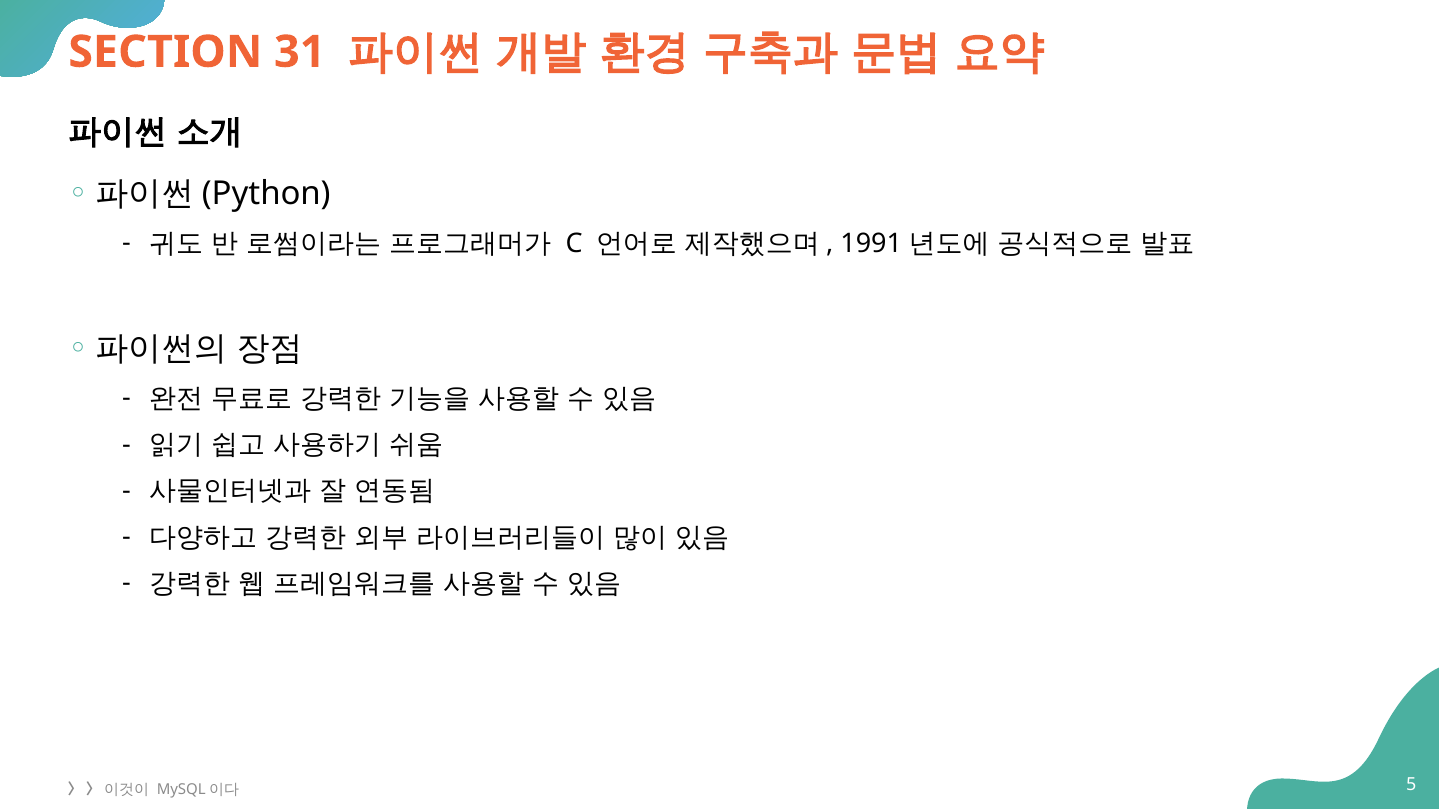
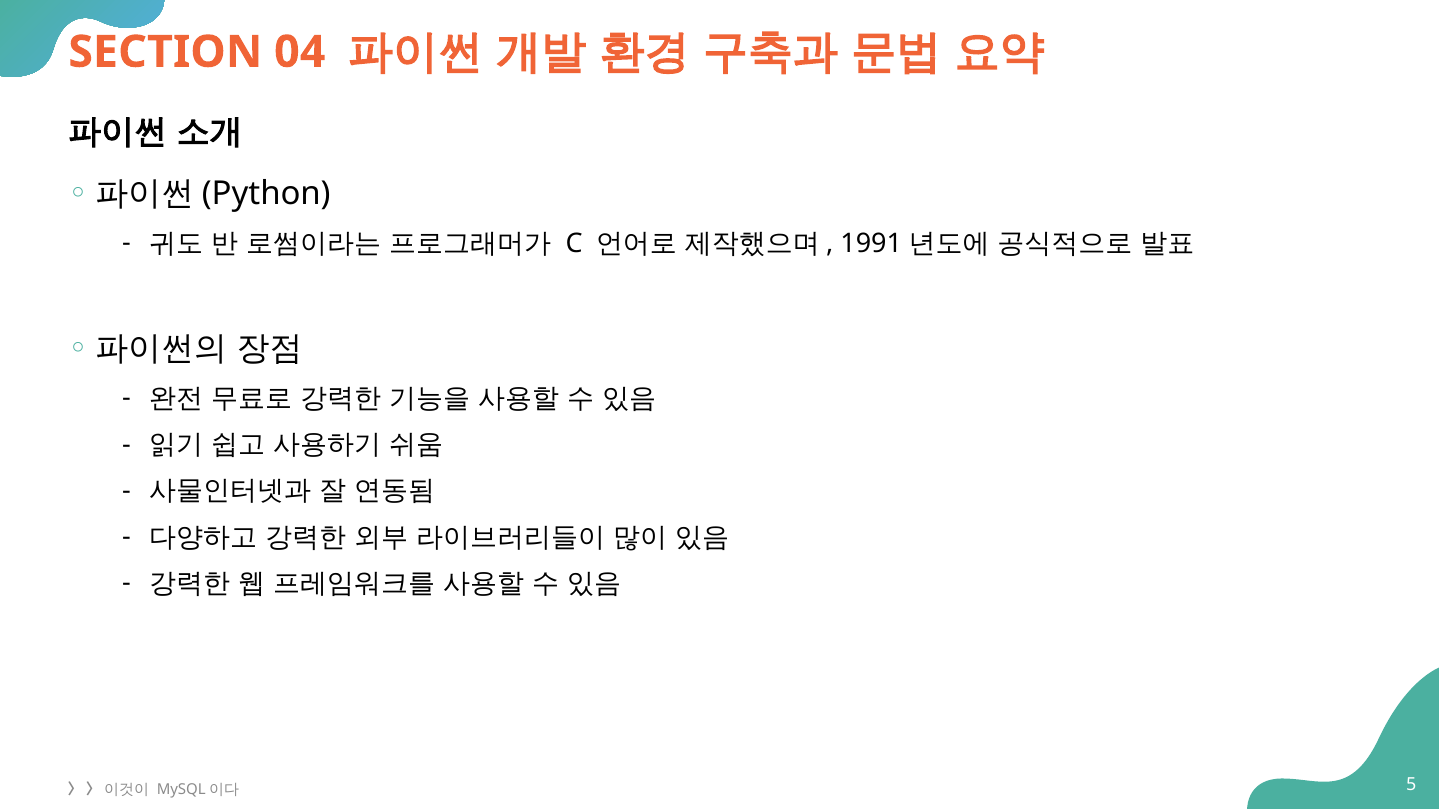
31: 31 -> 04 (300, 52)
